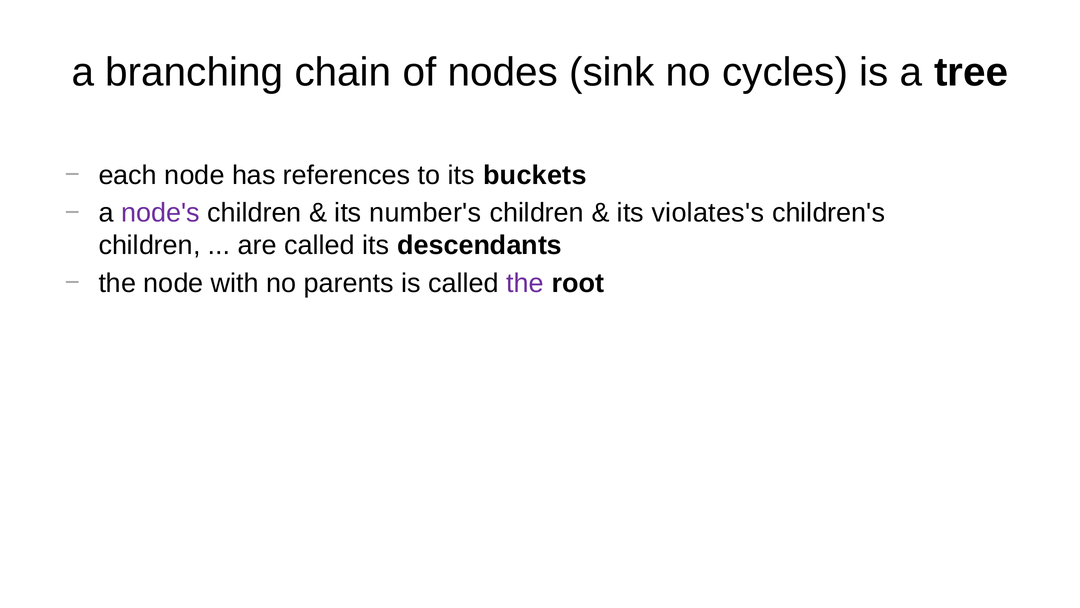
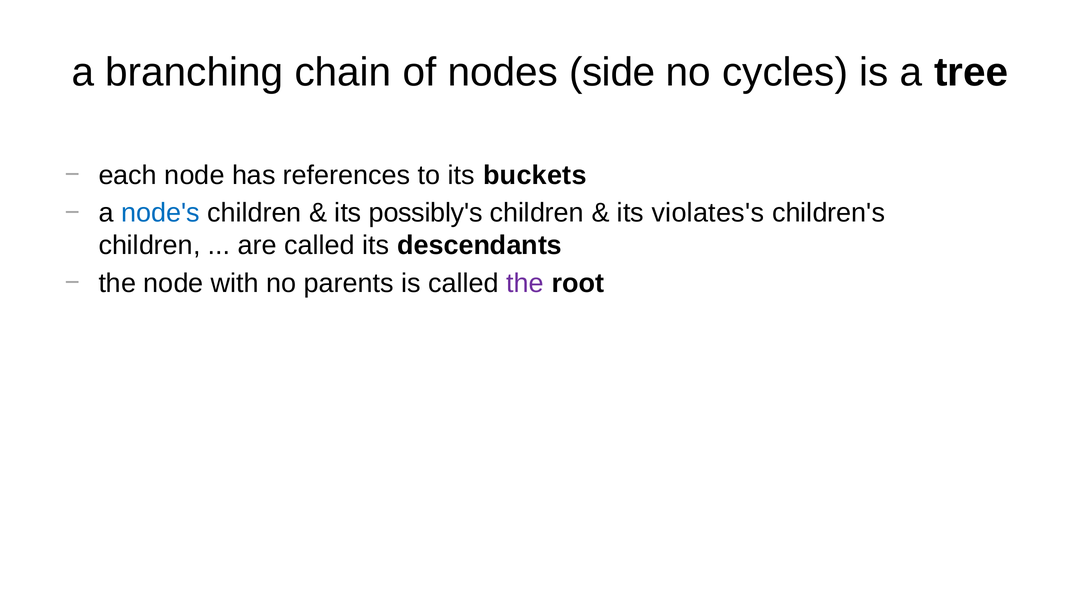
sink: sink -> side (612, 72)
node's colour: purple -> blue (160, 213)
number's: number's -> possibly's (426, 213)
